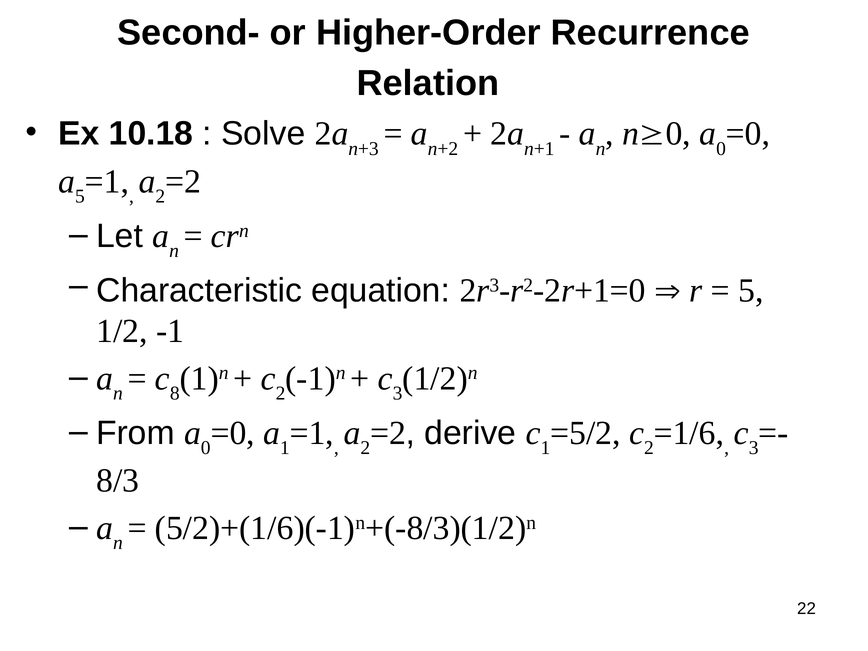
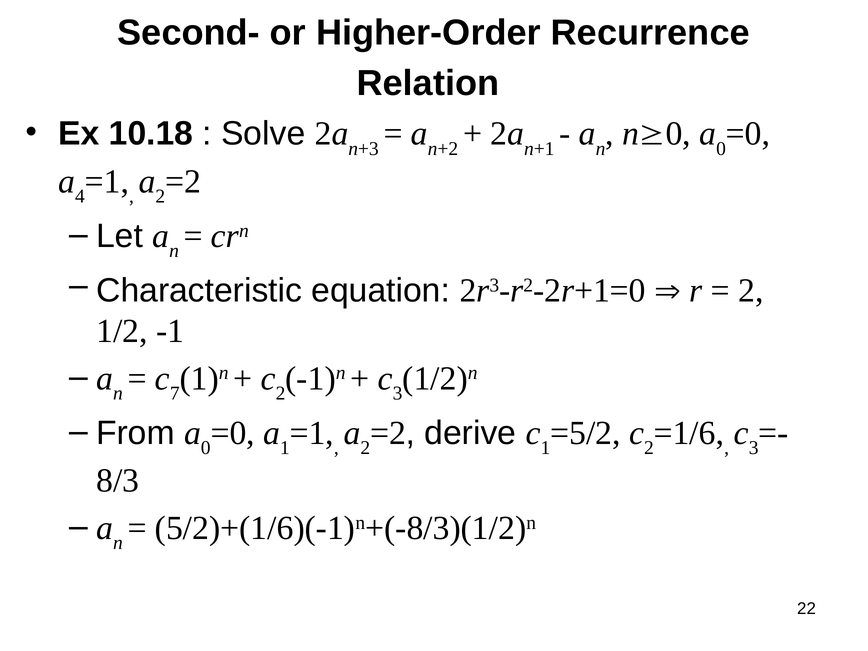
5: 5 -> 4 (80, 196)
5: 5 -> 2 (751, 291)
8: 8 -> 7 (175, 393)
